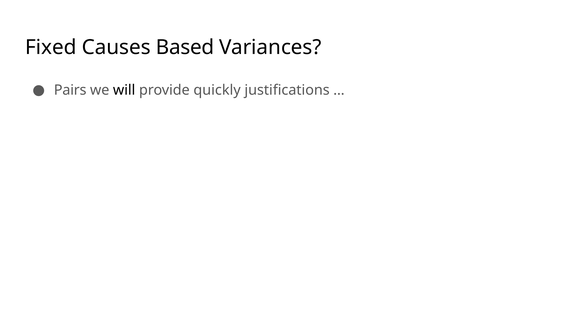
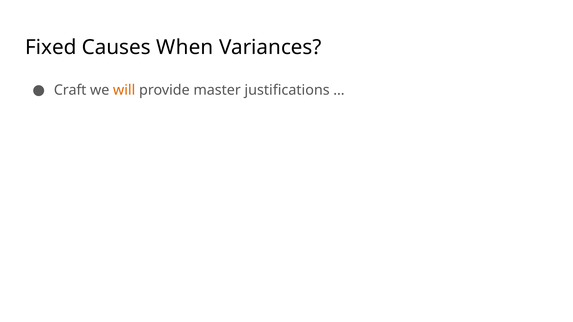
Based: Based -> When (185, 47)
Pairs: Pairs -> Craft (70, 90)
will colour: black -> orange (124, 90)
quickly: quickly -> master (217, 90)
